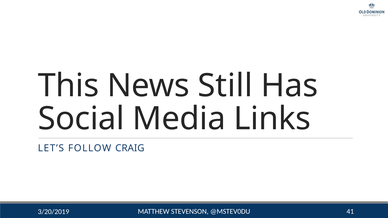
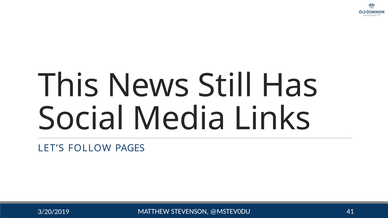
CRAIG: CRAIG -> PAGES (130, 148)
